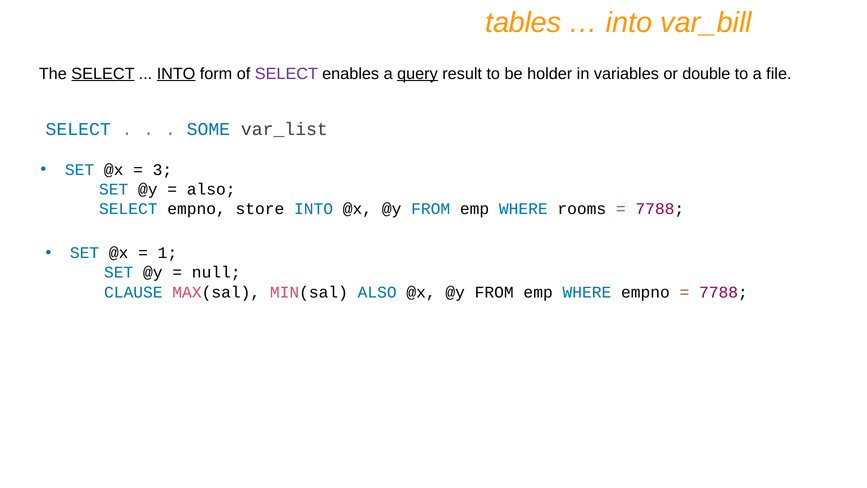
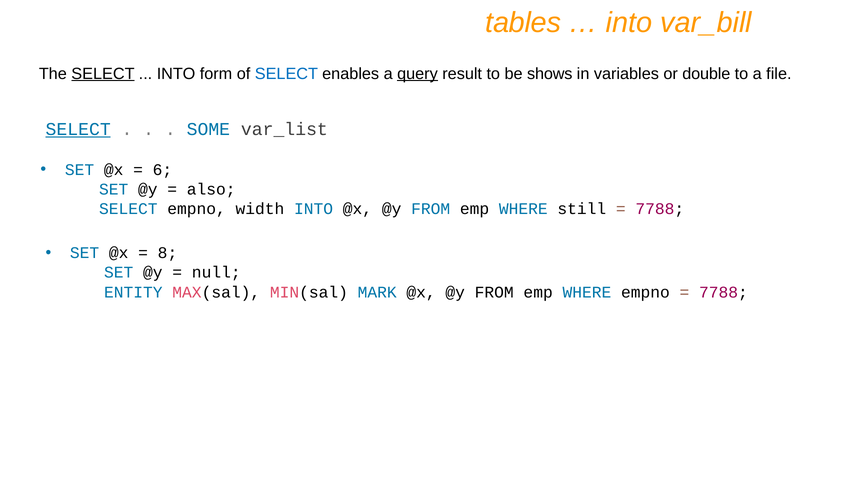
INTO underline: present -> none (176, 74)
SELECT colour: purple -> blue (286, 74)
holder: holder -> shows (550, 74)
SELECT underline: none -> present (78, 129)
3: 3 -> 6 (162, 170)
store: store -> width (260, 209)
rooms: rooms -> still (582, 209)
1: 1 -> 8 (168, 253)
CLAUSE: CLAUSE -> ENTITY (133, 292)
MIN(sal ALSO: ALSO -> MARK (377, 292)
